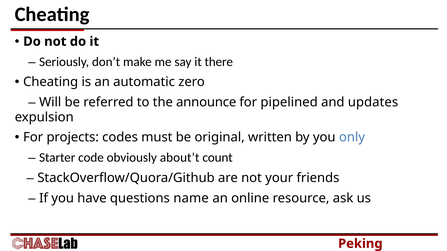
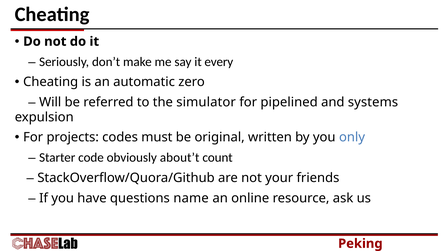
there: there -> every (219, 62)
announce: announce -> simulator (206, 102)
updates: updates -> systems (373, 102)
